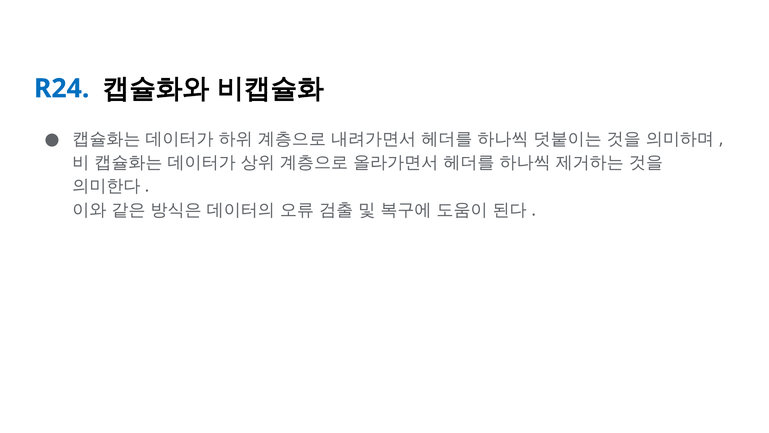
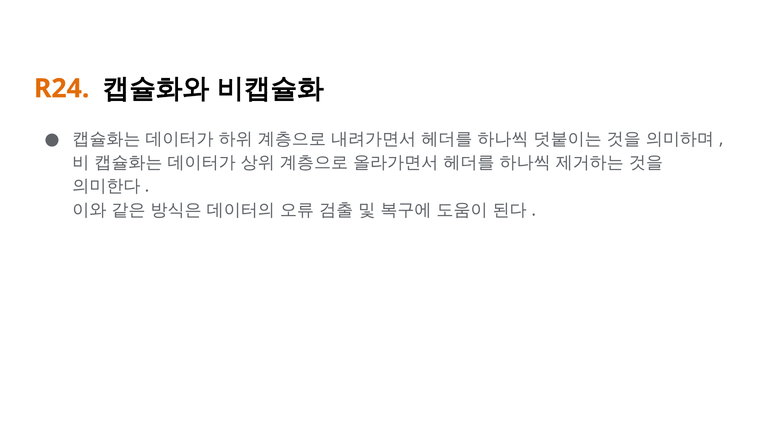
R24 colour: blue -> orange (62, 88)
